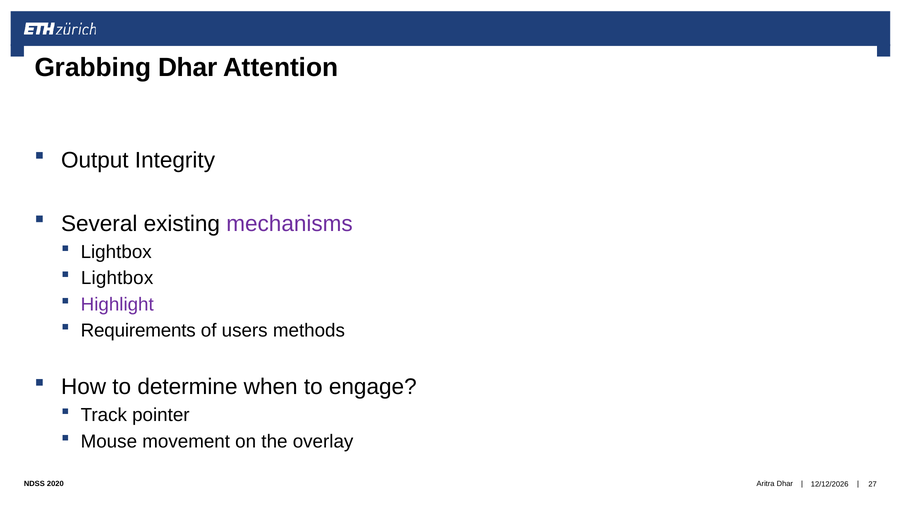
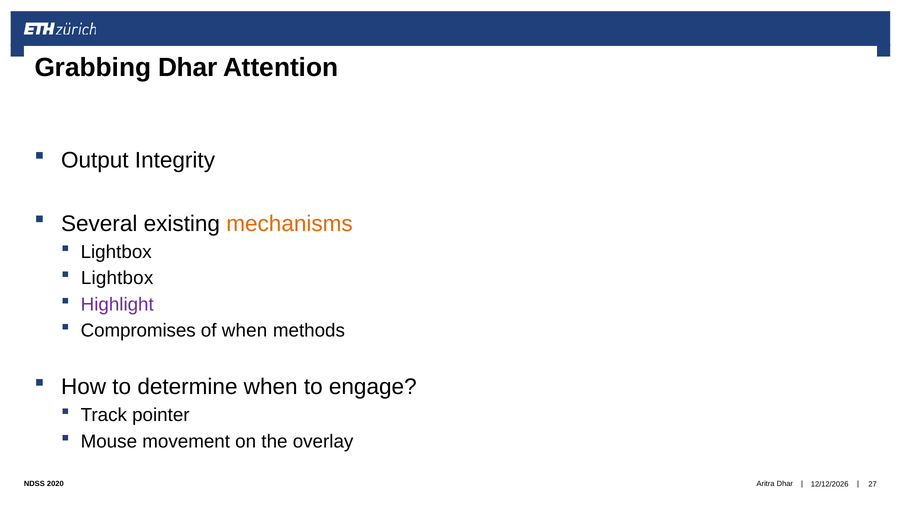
mechanisms colour: purple -> orange (290, 224)
Requirements: Requirements -> Compromises (138, 331)
of users: users -> when (245, 331)
